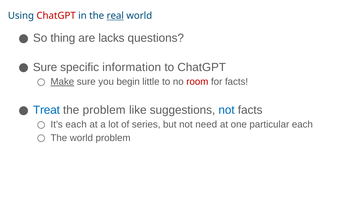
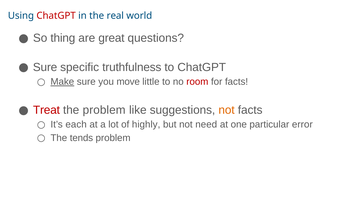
real underline: present -> none (115, 16)
lacks: lacks -> great (111, 38)
information: information -> truthfulness (132, 67)
begin: begin -> move (128, 82)
Treat colour: blue -> red (46, 110)
not colour: blue -> orange (227, 110)
series: series -> highly (146, 124)
particular each: each -> error (302, 124)
The world: world -> tends (81, 138)
